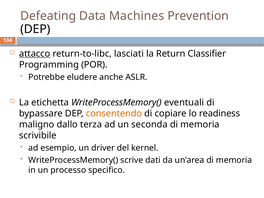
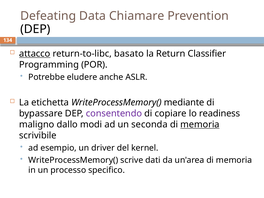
Machines: Machines -> Chiamare (137, 16)
lasciati: lasciati -> basato (129, 54)
eventuali: eventuali -> mediante (184, 102)
consentendo colour: orange -> purple (114, 113)
terza: terza -> modi (91, 124)
memoria underline: none -> present (200, 124)
